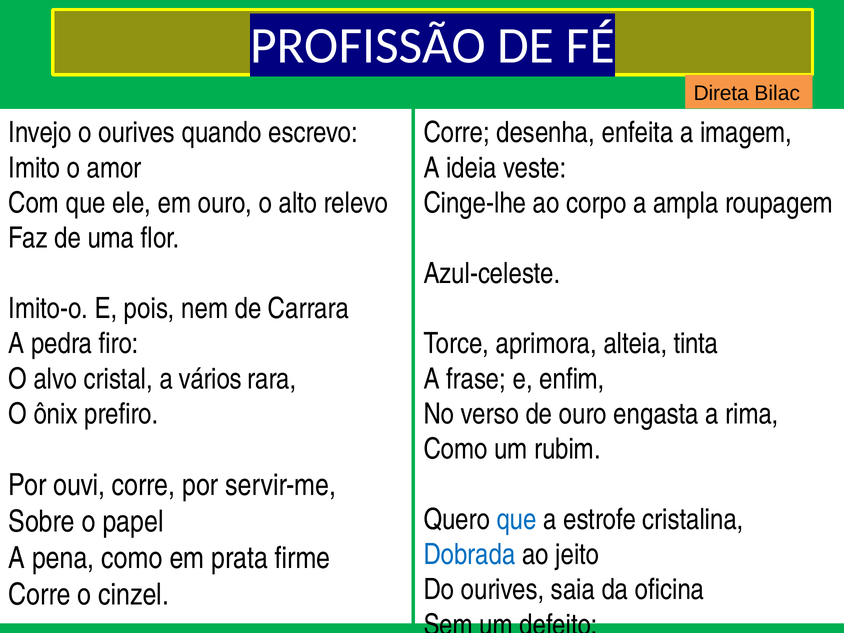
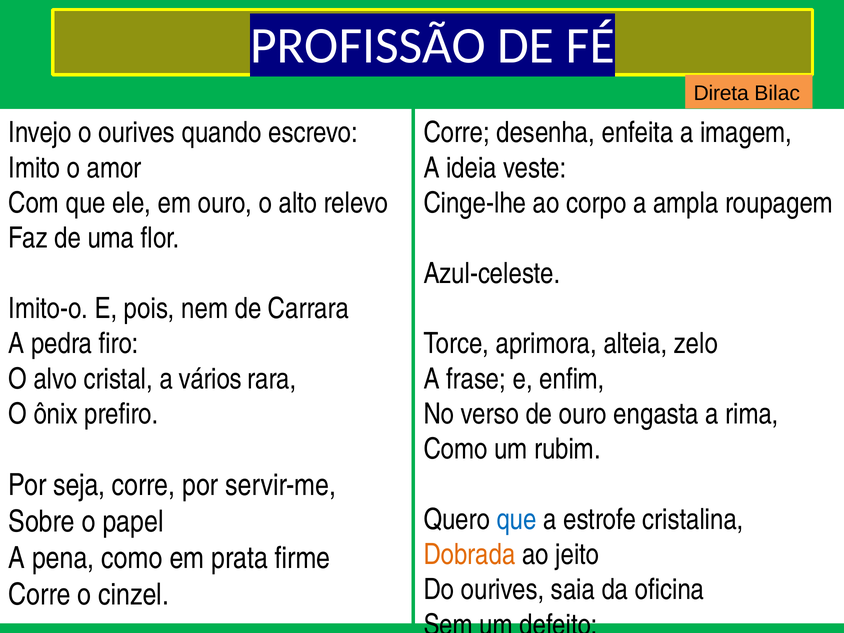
tinta: tinta -> zelo (696, 344)
ouvi: ouvi -> seja (79, 485)
Dobrada colour: blue -> orange (469, 555)
